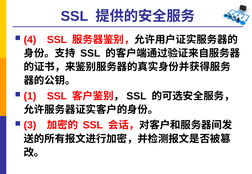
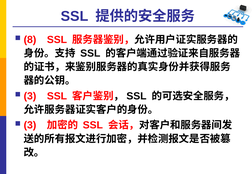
4: 4 -> 8 (30, 40)
1: 1 -> 3 (30, 96)
